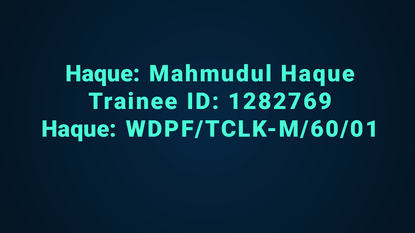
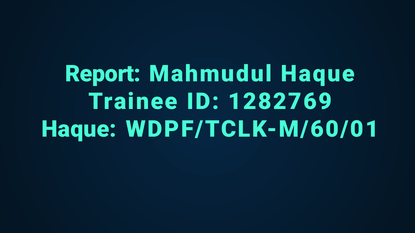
Haque: Haque -> Report (103, 74)
